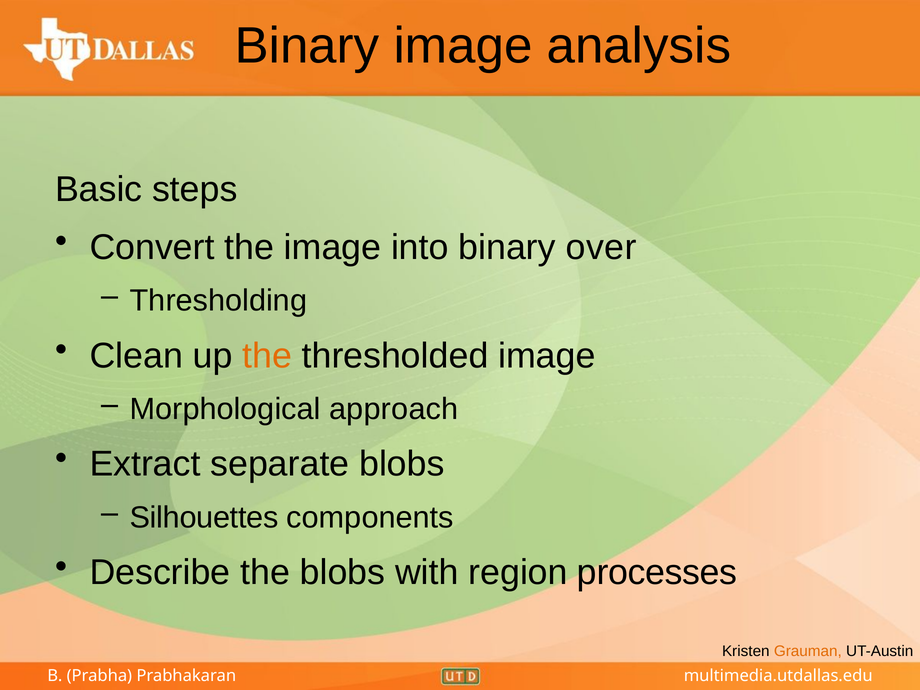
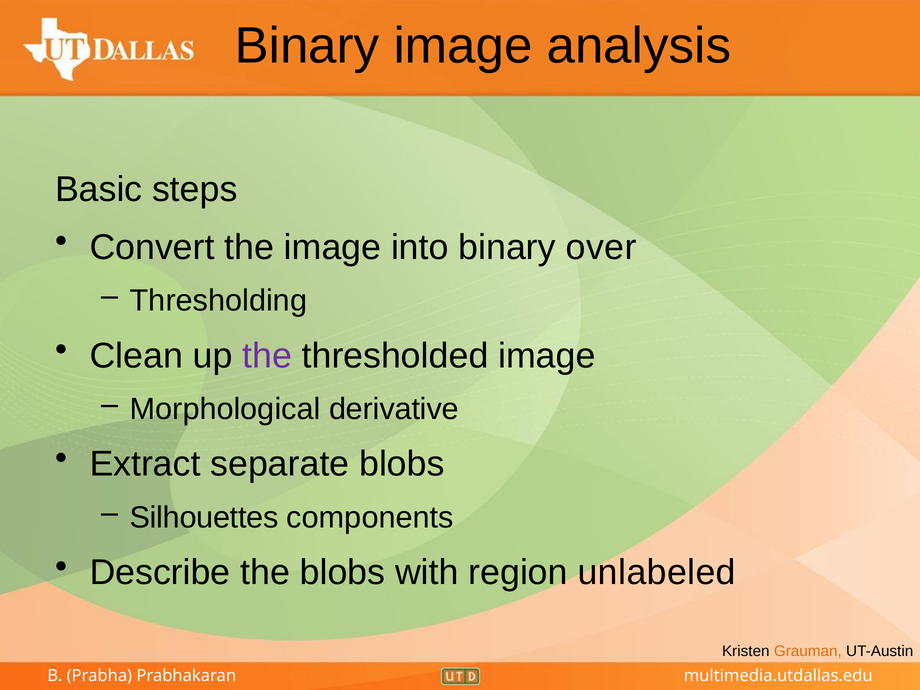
the colour: orange -> purple (267, 356)
approach: approach -> derivative (394, 409)
processes: processes -> unlabeled (657, 573)
